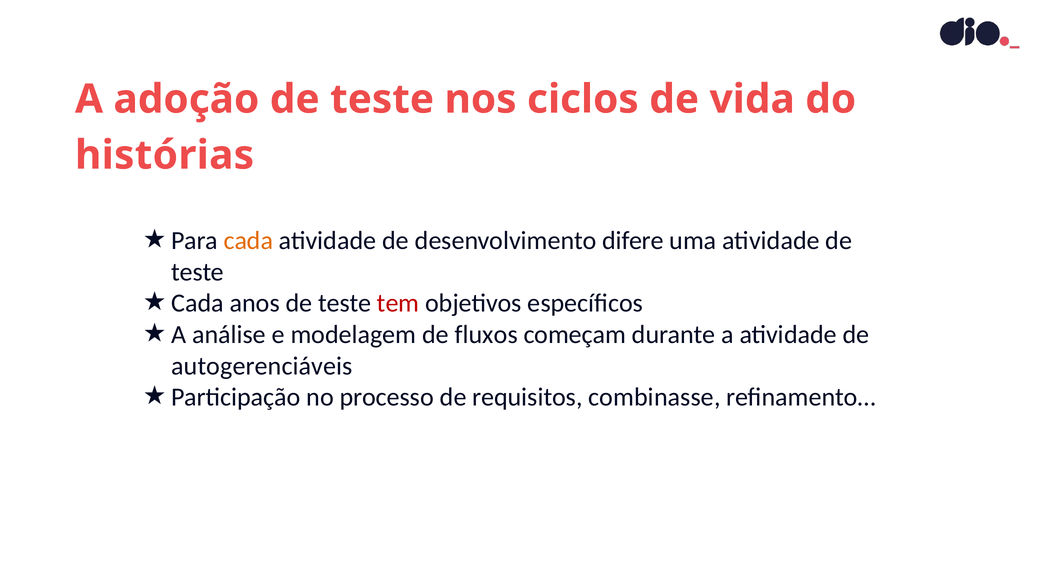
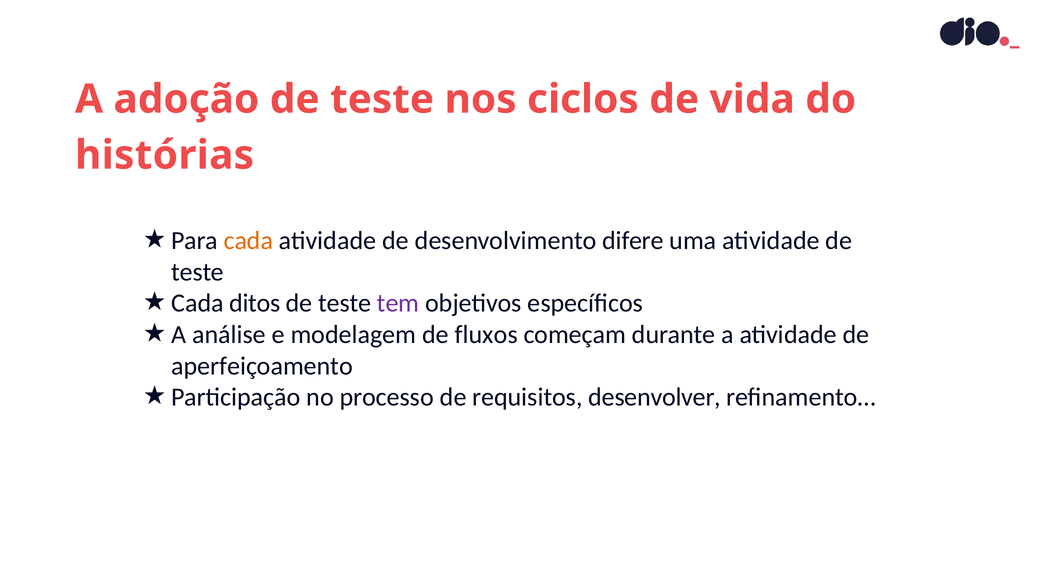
anos: anos -> ditos (255, 303)
tem colour: red -> purple (398, 303)
autogerenciáveis: autogerenciáveis -> aperfeiçoamento (262, 366)
combinasse: combinasse -> desenvolver (655, 397)
